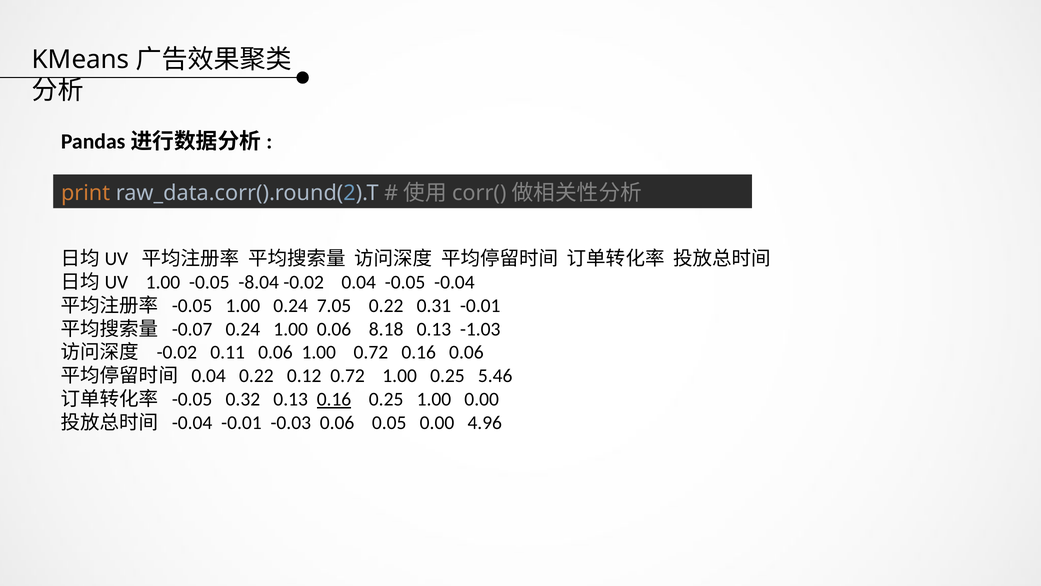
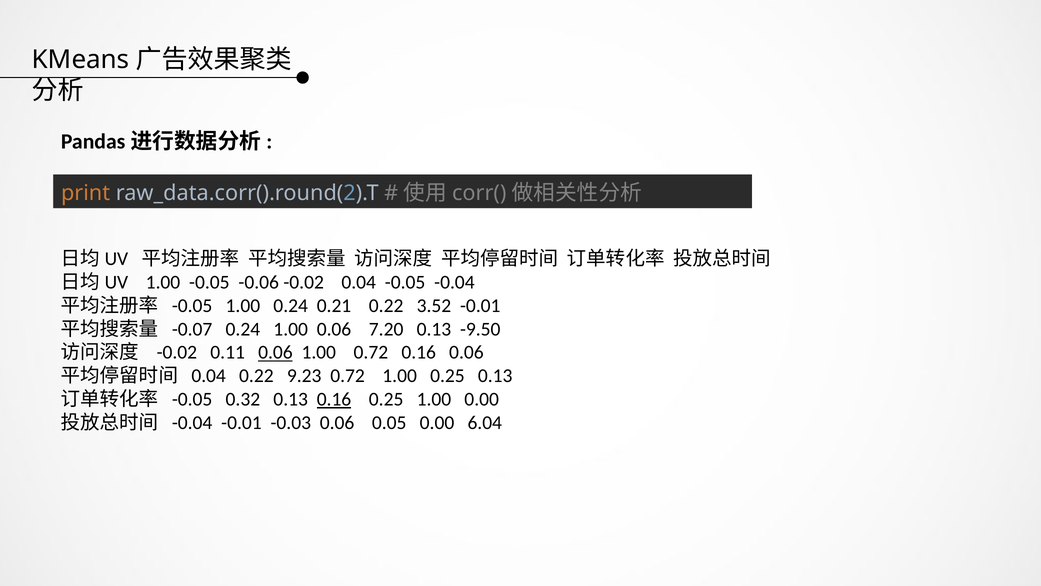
-8.04: -8.04 -> -0.06 (259, 282)
7.05: 7.05 -> 0.21 (334, 305)
0.31: 0.31 -> 3.52 (434, 305)
8.18: 8.18 -> 7.20 (386, 329)
-1.03: -1.03 -> -9.50 (480, 329)
0.06 underline: none -> present (275, 352)
0.12: 0.12 -> 9.23 (304, 376)
0.25 5.46: 5.46 -> 0.13 (495, 376)
4.96: 4.96 -> 6.04 (485, 423)
